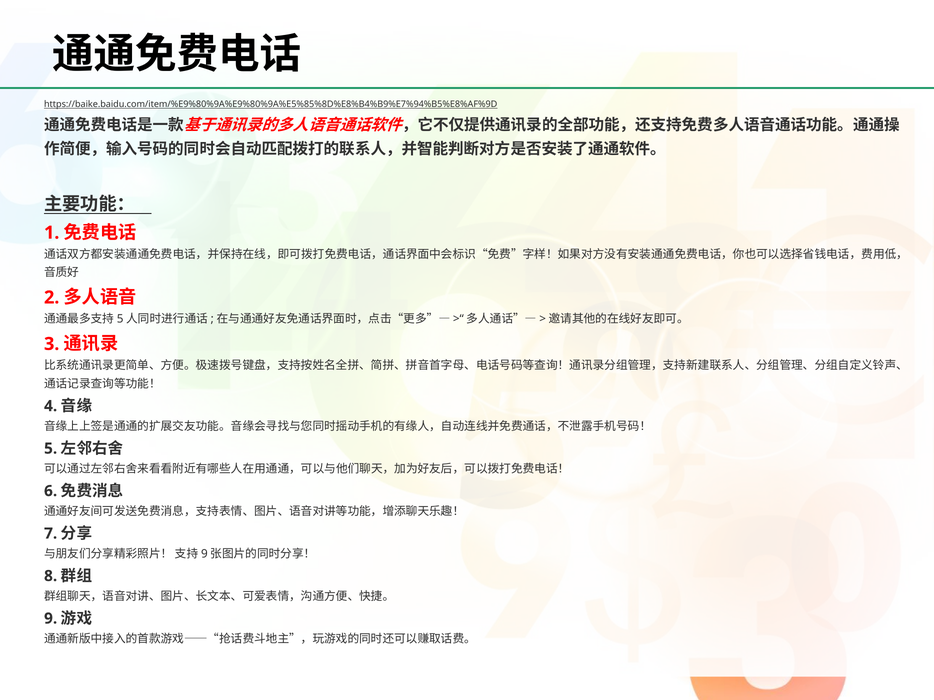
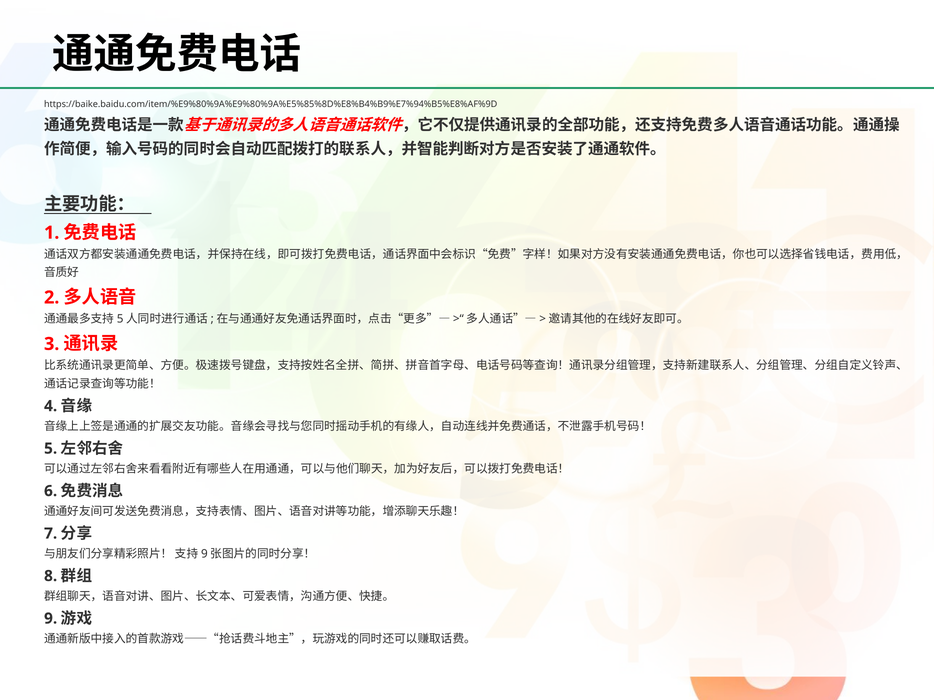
https://baike.baidu.com/item/%E9%80%9A%E9%80%9A%E5%85%8D%E8%B4%B9%E7%94%B5%E8%AF%9D underline: present -> none (271, 104)
